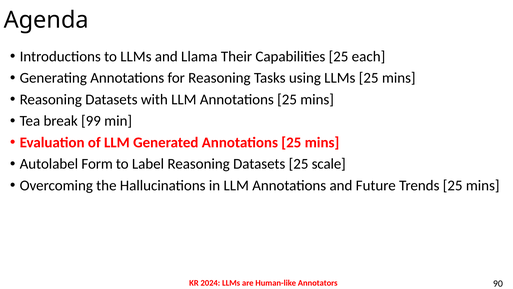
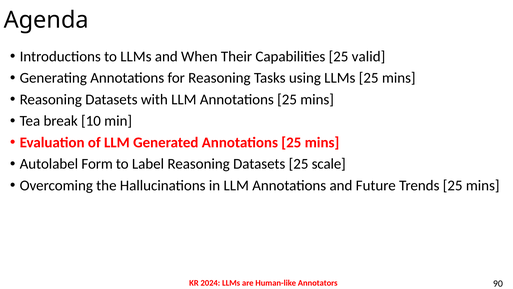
Llama: Llama -> When (199, 56)
each: each -> valid (369, 56)
99: 99 -> 10 (91, 121)
